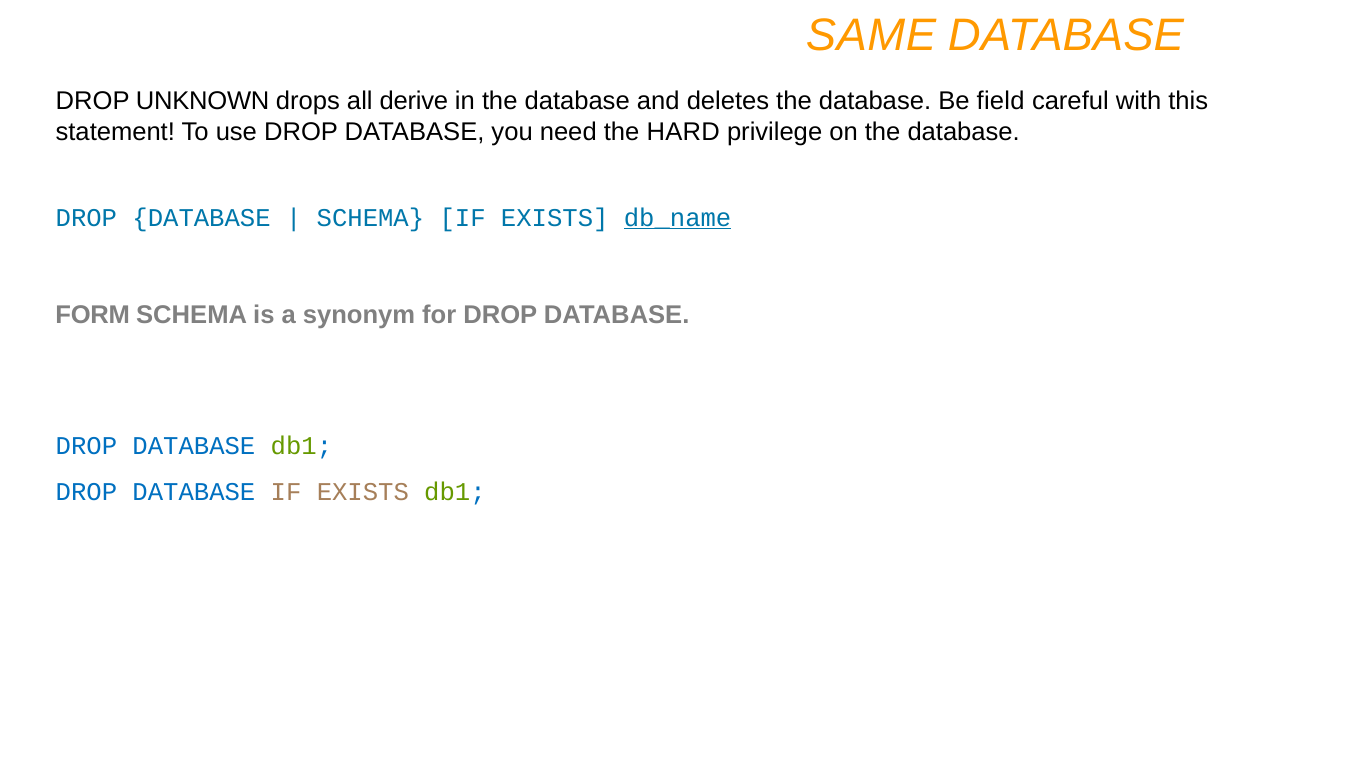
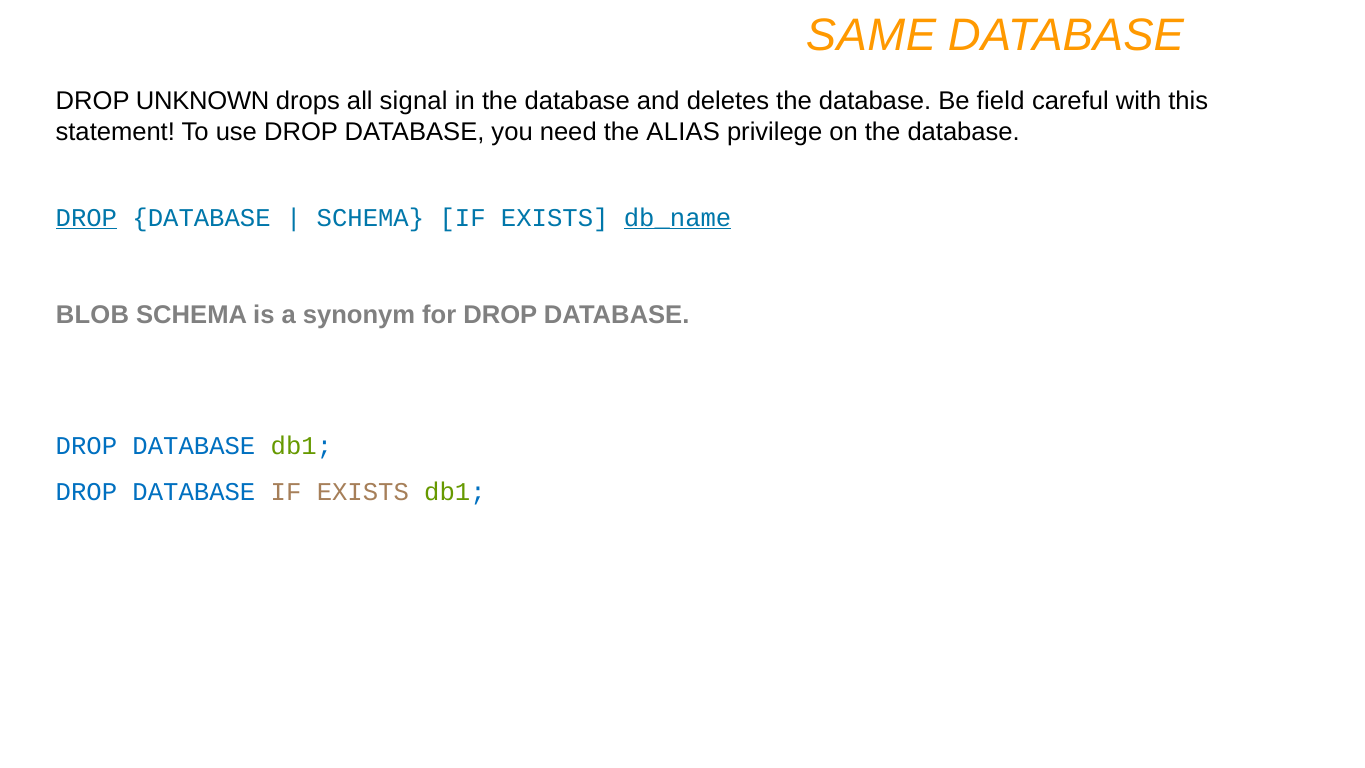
derive: derive -> signal (414, 101)
HARD: HARD -> ALIAS (683, 132)
DROP underline: none -> present (86, 218)
FORM: FORM -> BLOB (92, 315)
